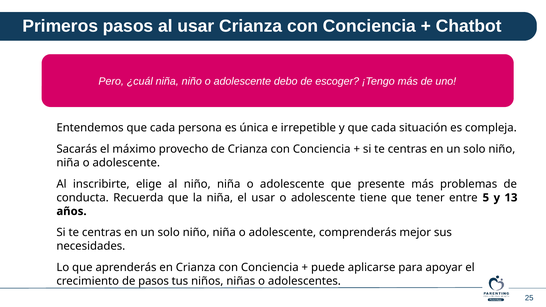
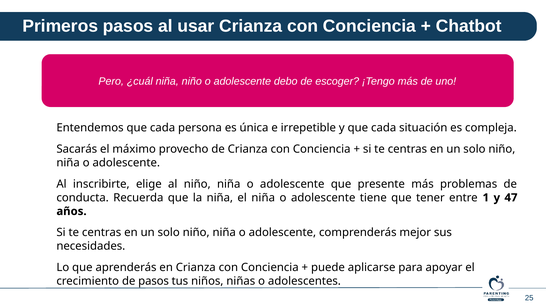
el usar: usar -> niña (263, 198)
5: 5 -> 1 (486, 198)
13: 13 -> 47 (511, 198)
